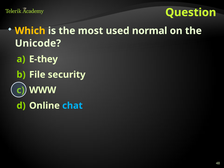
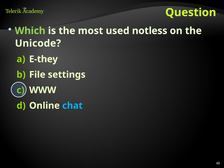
Which colour: yellow -> light green (30, 31)
normal: normal -> notless (150, 31)
security: security -> settings (67, 75)
